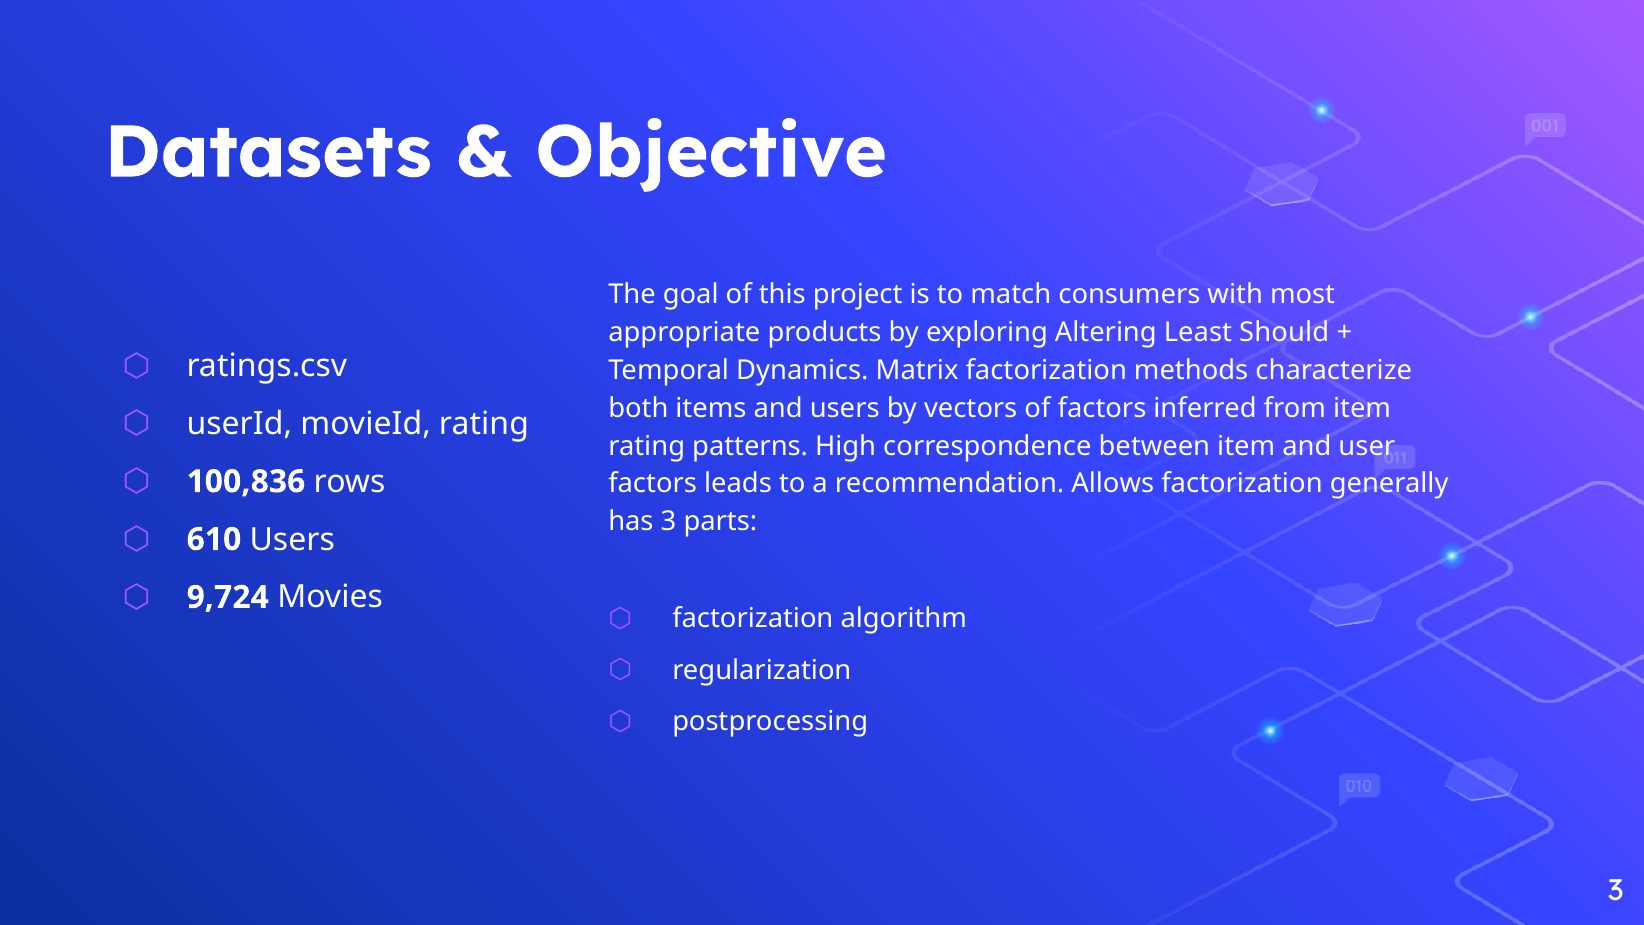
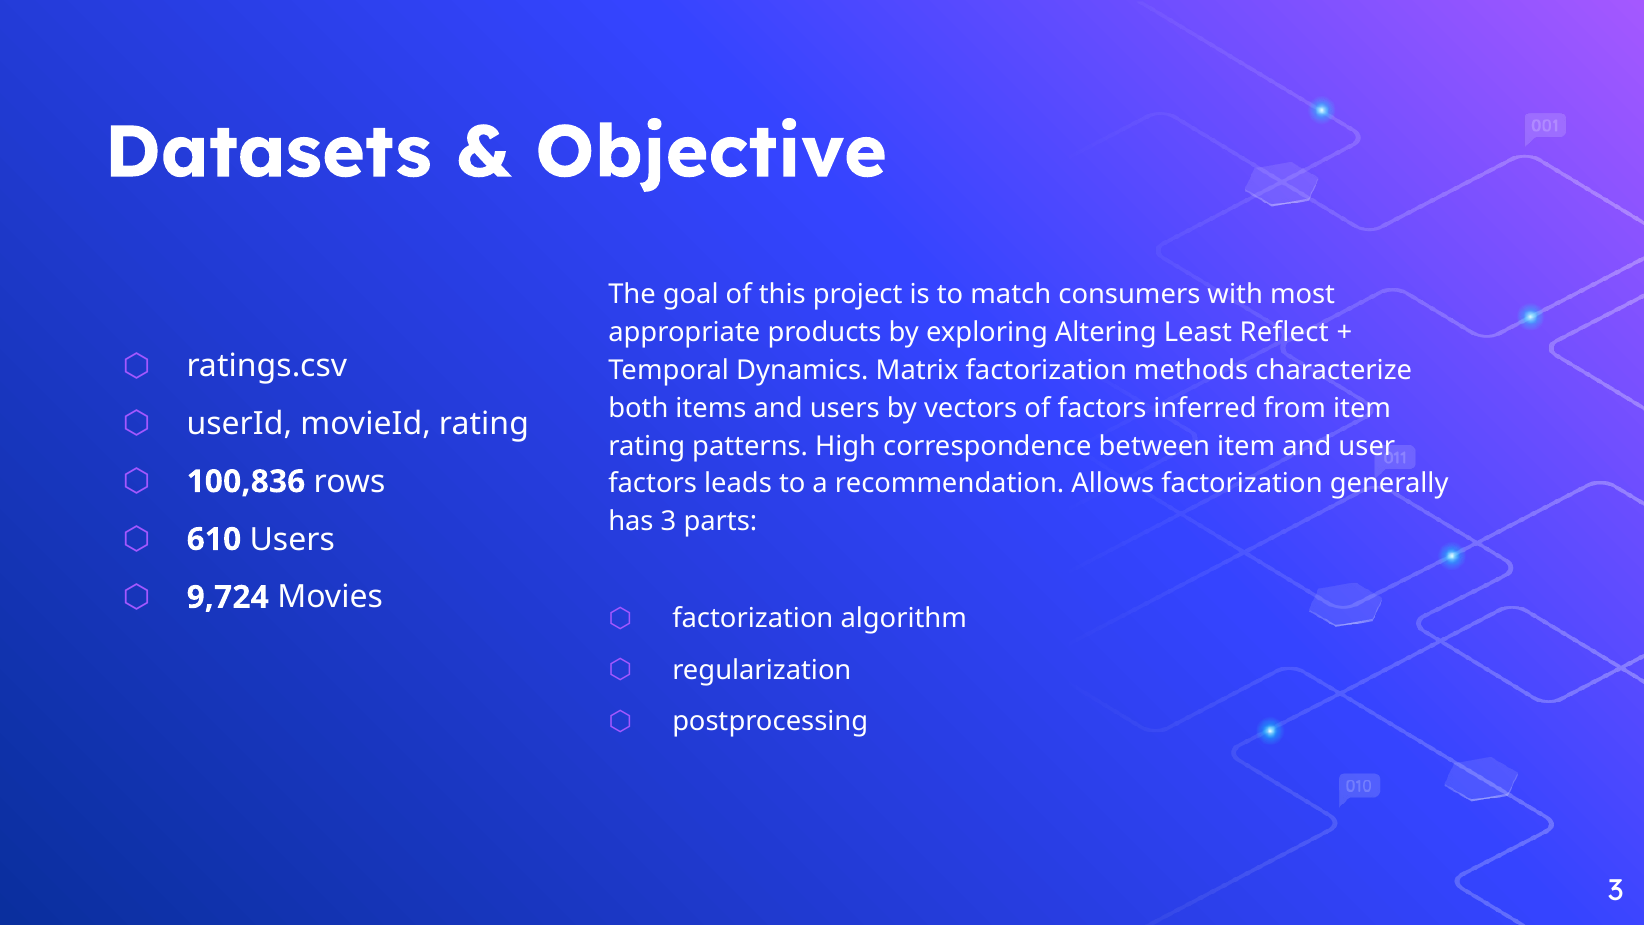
Should: Should -> Reflect (1284, 333)
